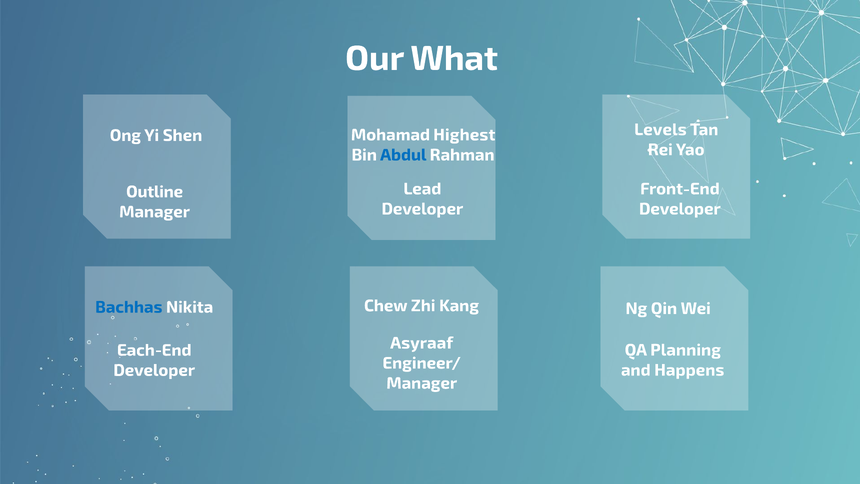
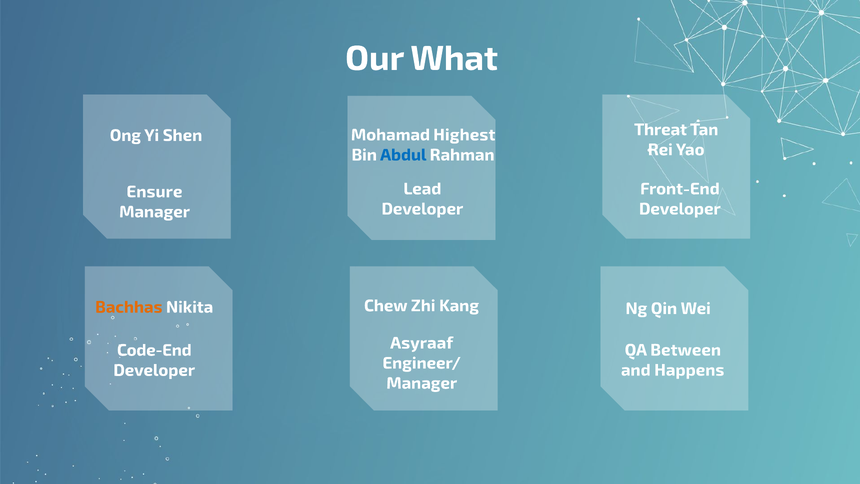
Levels: Levels -> Threat (660, 130)
Outline: Outline -> Ensure (154, 192)
Bachhas colour: blue -> orange (129, 307)
Planning: Planning -> Between (686, 350)
Each-End: Each-End -> Code-End (154, 350)
